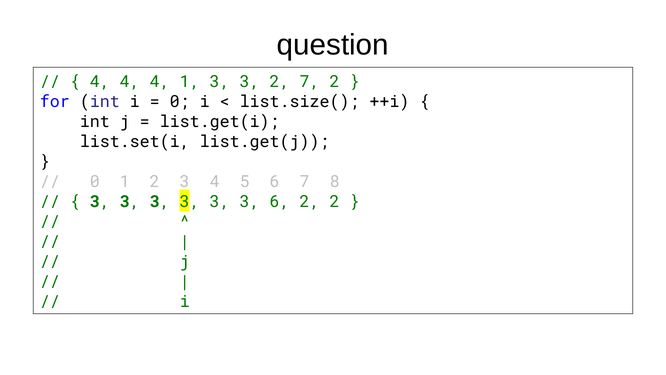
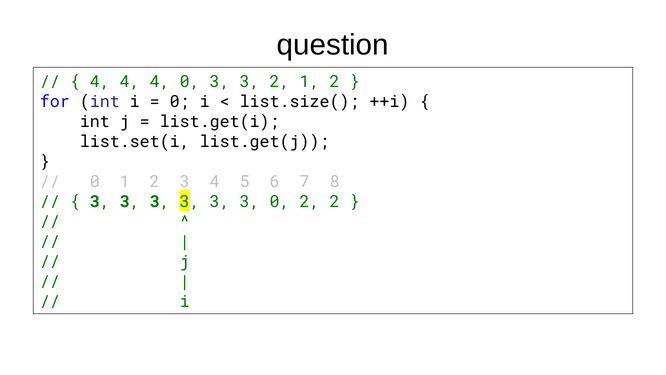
4 1: 1 -> 0 (190, 82)
2 7: 7 -> 1 (310, 82)
3 6: 6 -> 0 (280, 201)
